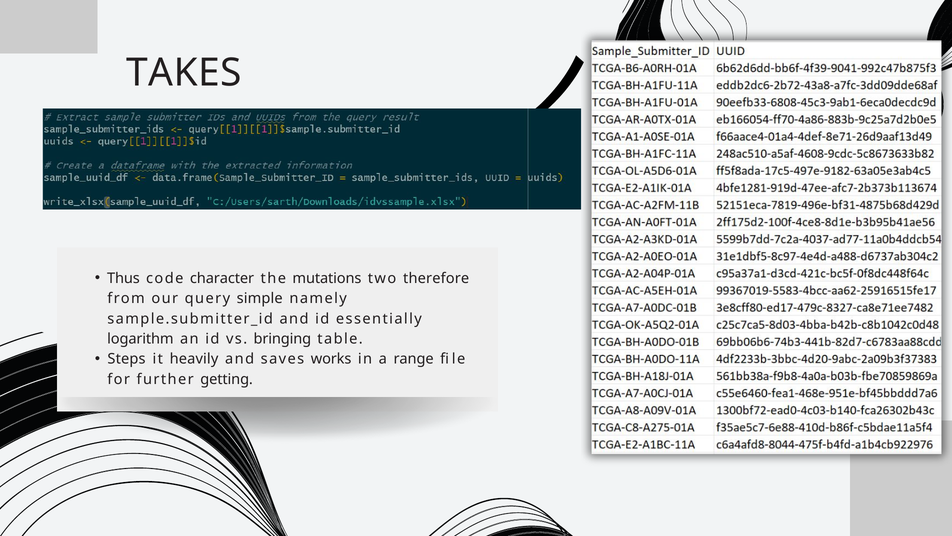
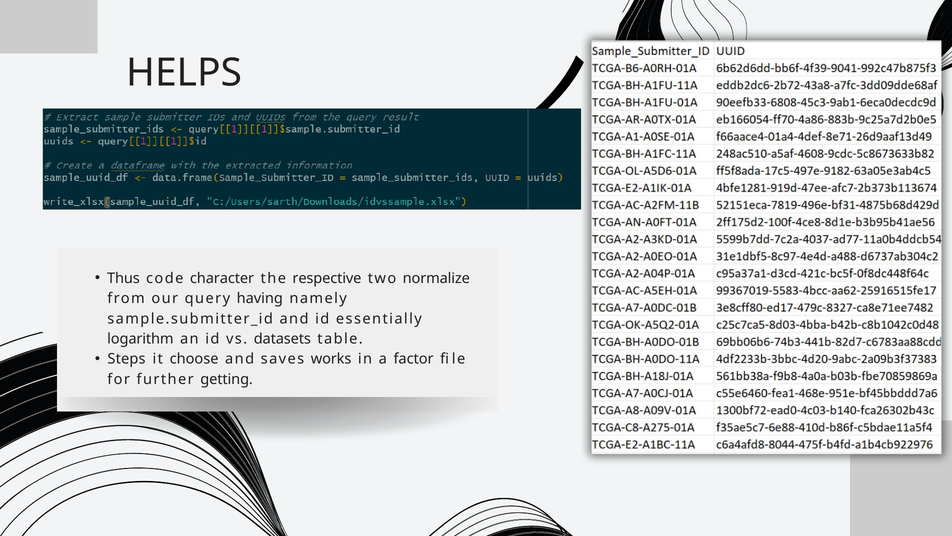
TAKES: TAKES -> HELPS (184, 73)
mutations: mutations -> respective (327, 278)
therefore: therefore -> normalize (436, 278)
simple: simple -> having (260, 298)
bringing: bringing -> datasets (282, 339)
heavily: heavily -> choose (194, 359)
range: range -> factor (414, 359)
